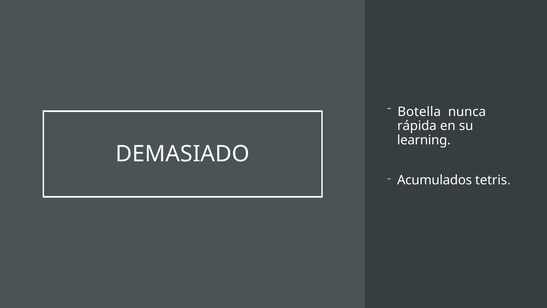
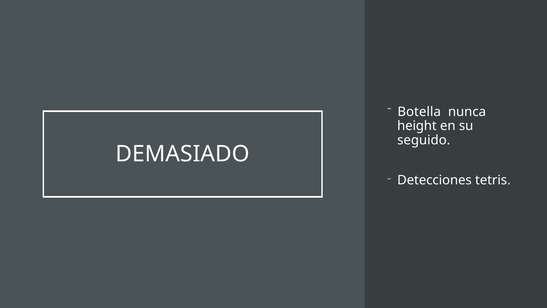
rápida: rápida -> height (417, 126)
learning: learning -> seguido (424, 140)
Acumulados: Acumulados -> Detecciones (434, 180)
